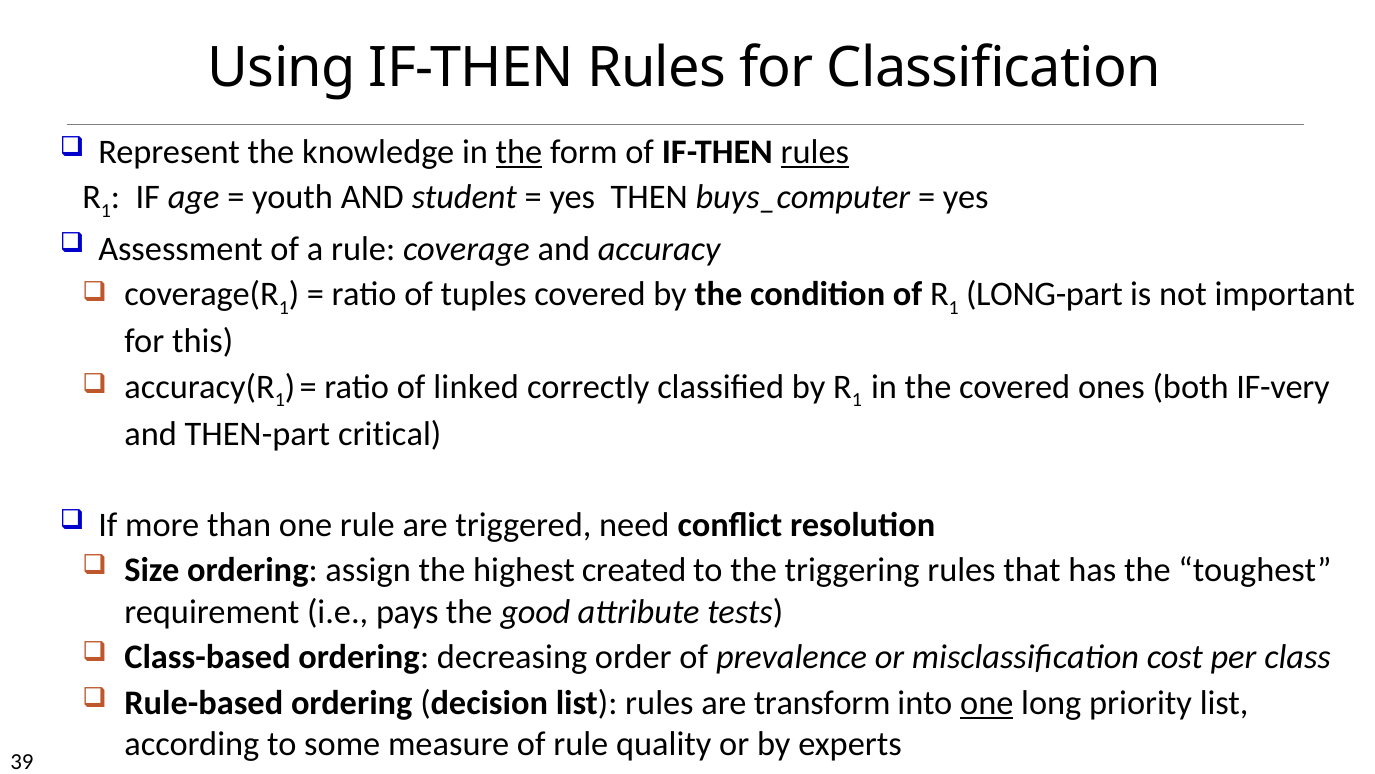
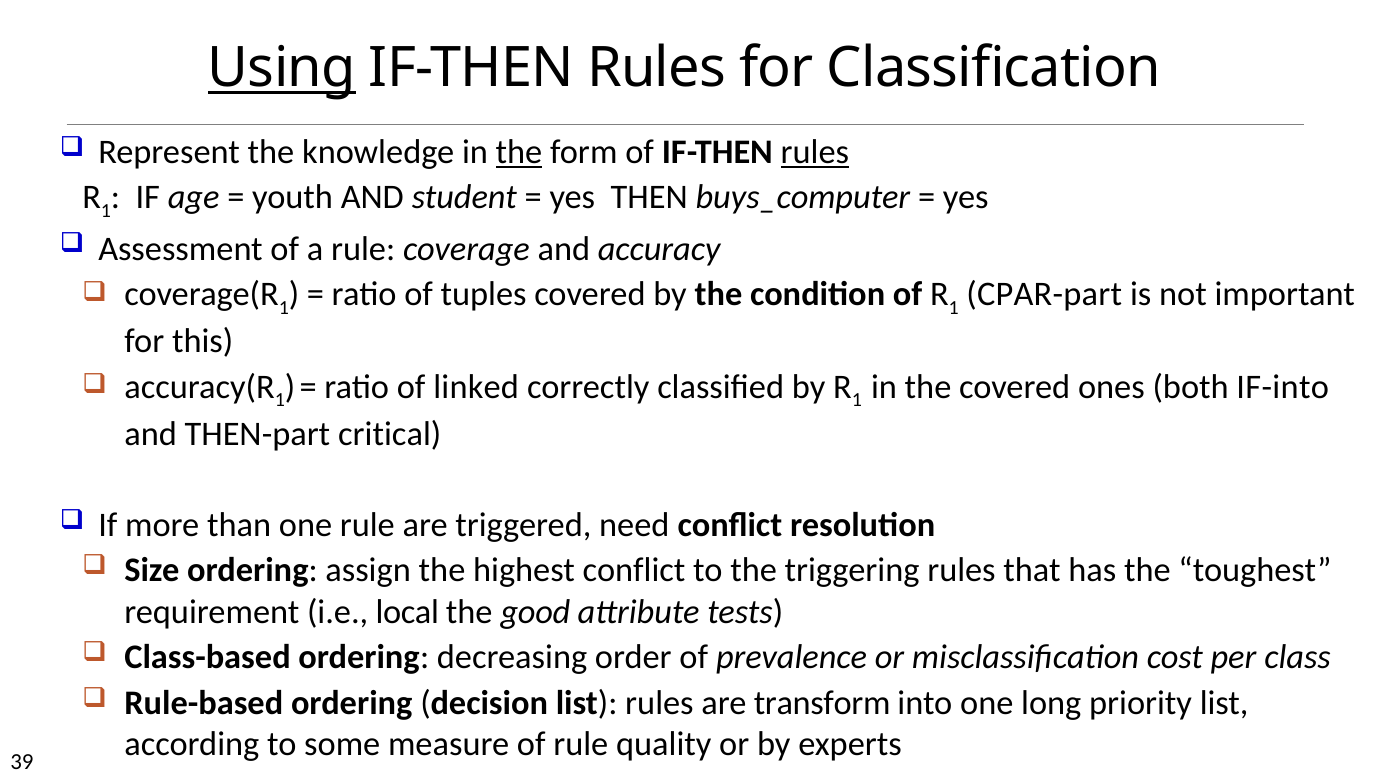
Using underline: none -> present (282, 68)
LONG-part: LONG-part -> CPAR-part (1044, 294)
IF-very: IF-very -> IF-into (1283, 387)
highest created: created -> conflict (634, 570)
pays: pays -> local (407, 611)
one underline: present -> none (987, 703)
